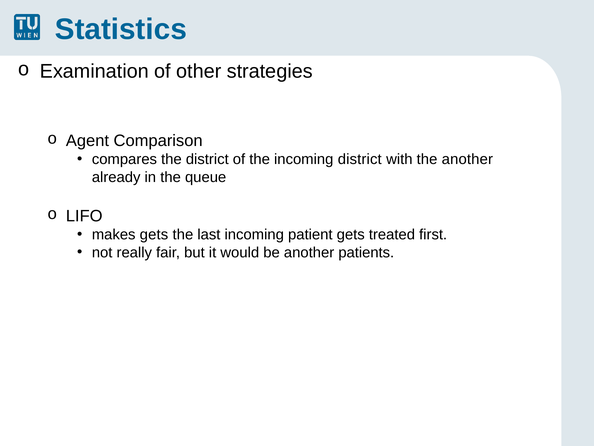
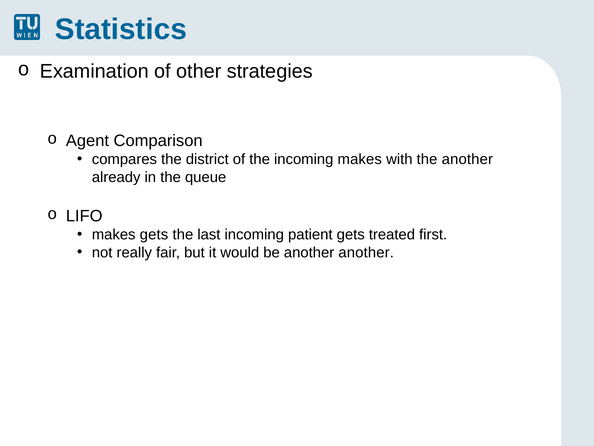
incoming district: district -> makes (360, 159)
another patients: patients -> another (366, 252)
